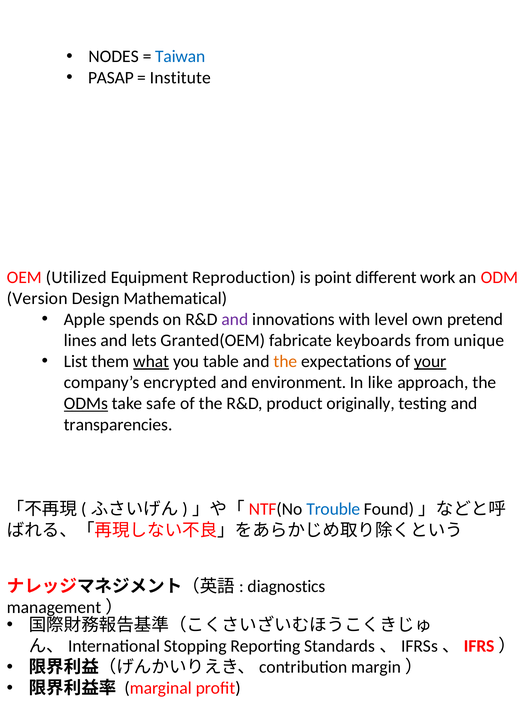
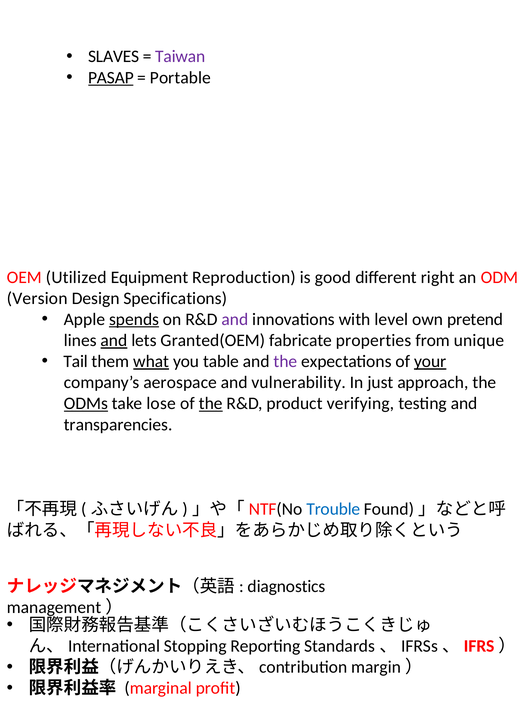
NODES: NODES -> SLAVES (114, 57)
Taiwan colour: blue -> purple (180, 57)
PASAP underline: none -> present (111, 78)
Institute: Institute -> Portable (180, 78)
point: point -> good (333, 277)
work: work -> right (438, 277)
Mathematical: Mathematical -> Specifications (175, 299)
spends underline: none -> present (134, 320)
and underline: none -> present (114, 341)
keyboards: keyboards -> properties (374, 341)
List: List -> Tail (76, 362)
the colour: orange -> purple (285, 362)
encrypted: encrypted -> aerospace (180, 383)
environment: environment -> vulnerability (299, 383)
like: like -> just (380, 383)
safe: safe -> lose (161, 404)
the underline: none -> present (211, 404)
originally: originally -> verifying (360, 404)
